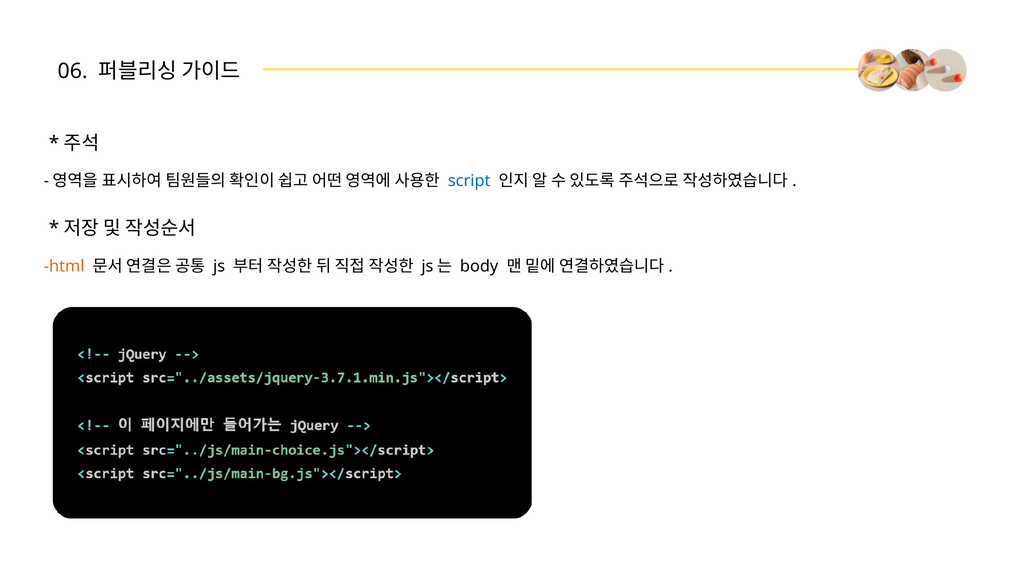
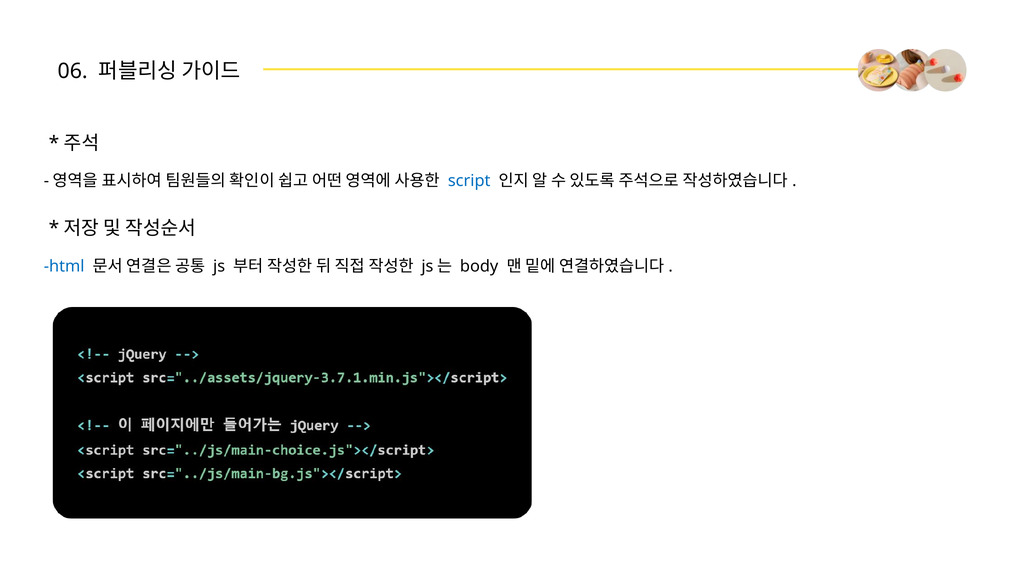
html colour: orange -> blue (64, 266)
